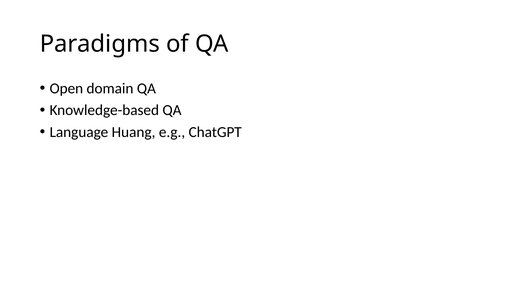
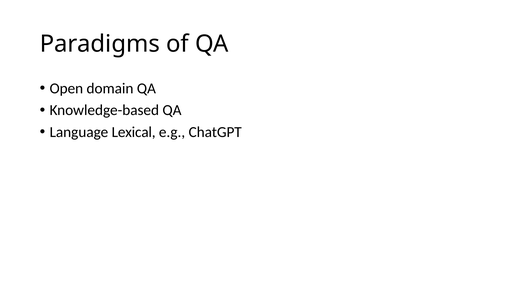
Huang: Huang -> Lexical (134, 132)
